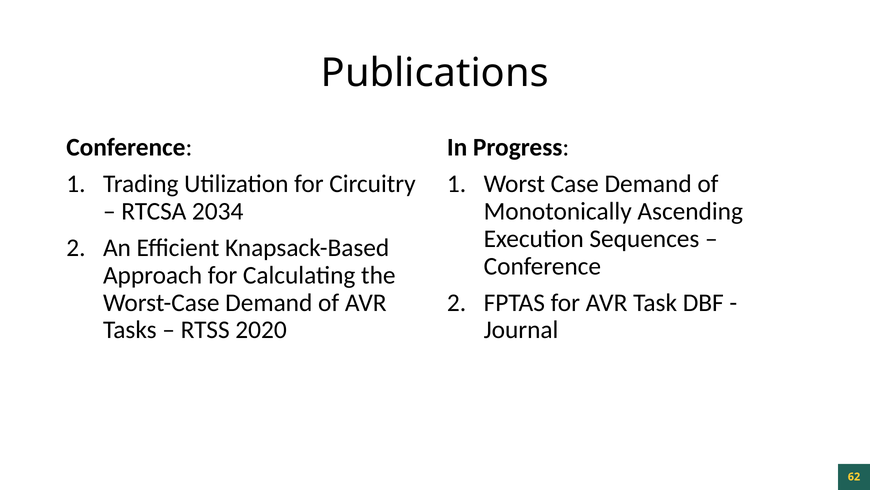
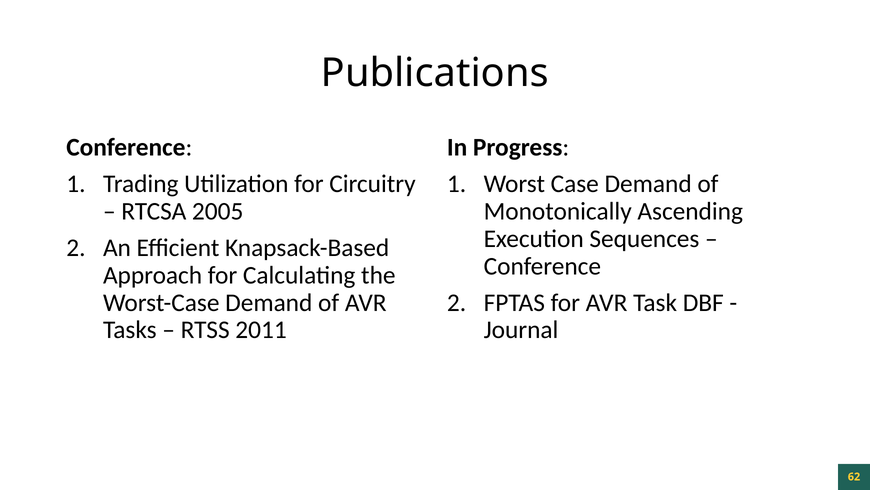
2034: 2034 -> 2005 (218, 211)
2020: 2020 -> 2011 (261, 330)
